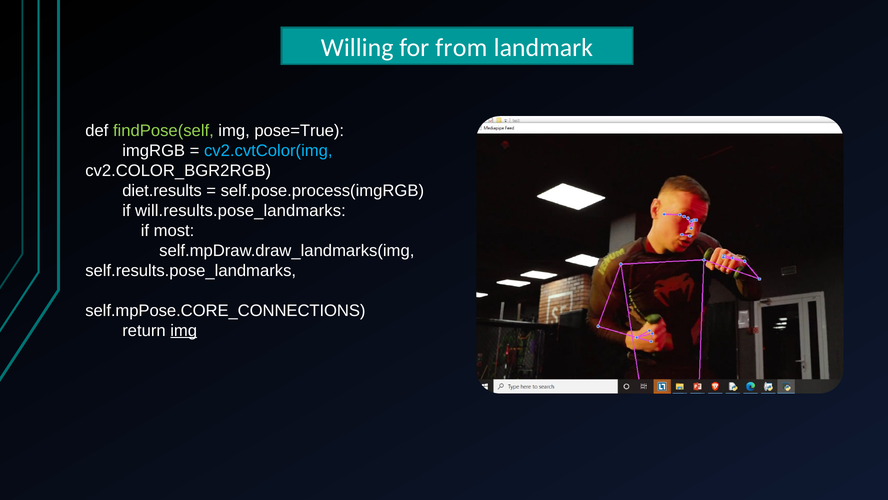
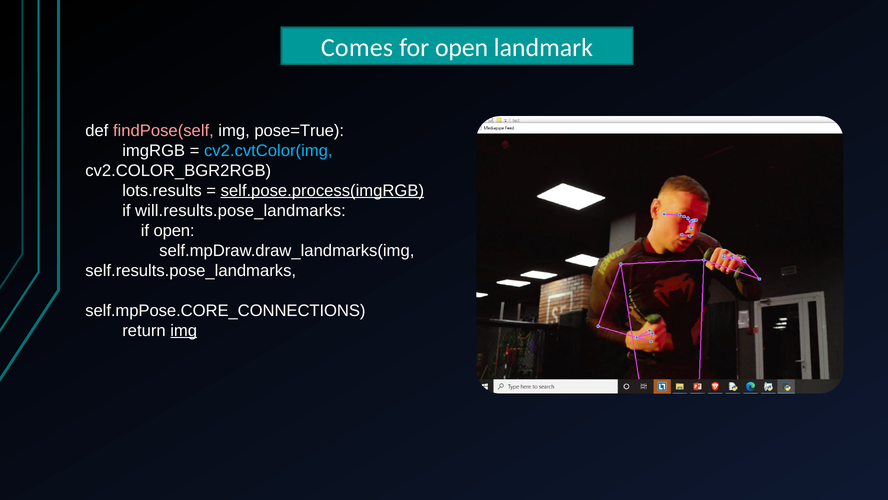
Willing: Willing -> Comes (357, 48)
for from: from -> open (462, 48)
findPose(self colour: light green -> pink (163, 130)
diet.results: diet.results -> lots.results (162, 190)
self.pose.process(imgRGB underline: none -> present (322, 190)
if most: most -> open (174, 230)
